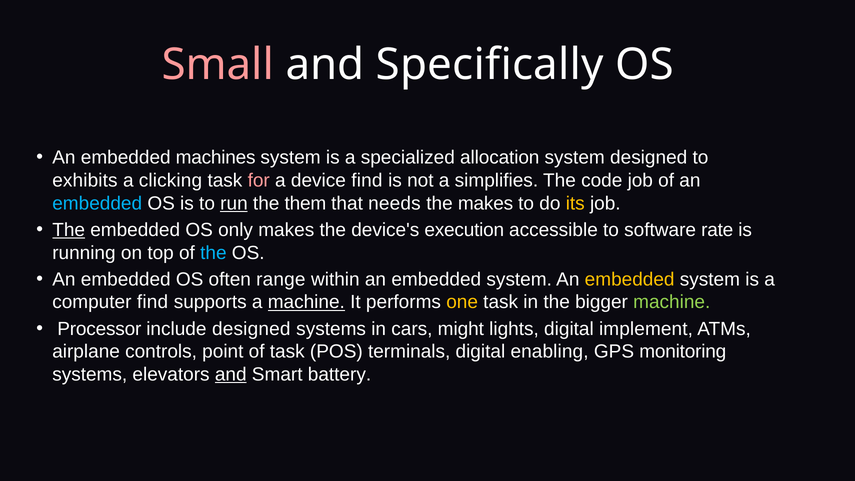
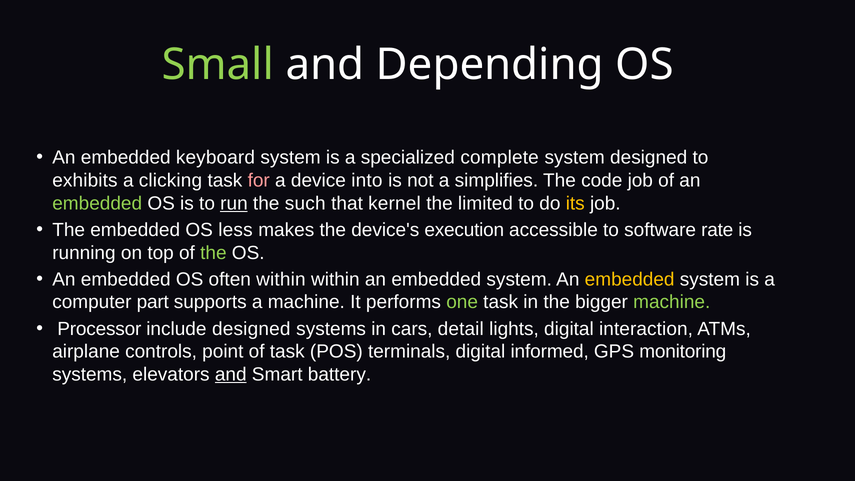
Small colour: pink -> light green (218, 65)
Specifically: Specifically -> Depending (490, 65)
machines: machines -> keyboard (215, 158)
allocation: allocation -> complete (500, 158)
device find: find -> into (367, 181)
embedded colour: light blue -> light green (97, 203)
them: them -> such (305, 203)
needs: needs -> kernel (394, 203)
the makes: makes -> limited (485, 203)
The underline: present -> none (69, 230)
only: only -> less (235, 230)
the colour: light blue -> light green (213, 253)
often range: range -> within (281, 279)
computer find: find -> part (153, 302)
machine underline: present -> none (306, 302)
one colour: yellow -> light green (462, 302)
might: might -> detail (461, 329)
implement: implement -> interaction (646, 329)
enabling: enabling -> informed (550, 352)
